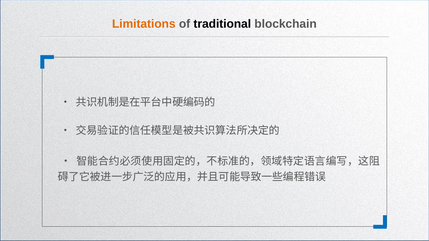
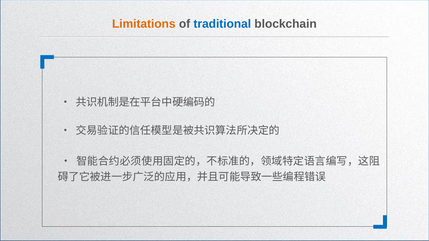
traditional colour: black -> blue (222, 24)
